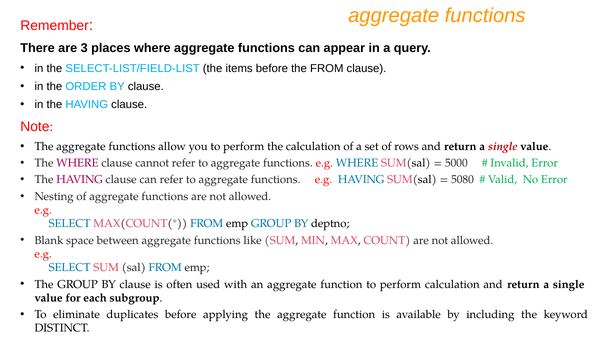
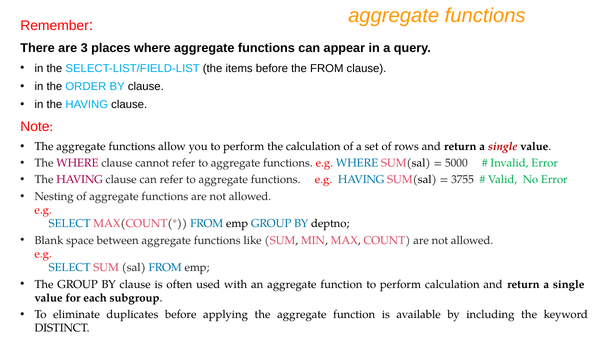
5080: 5080 -> 3755 (462, 180)
